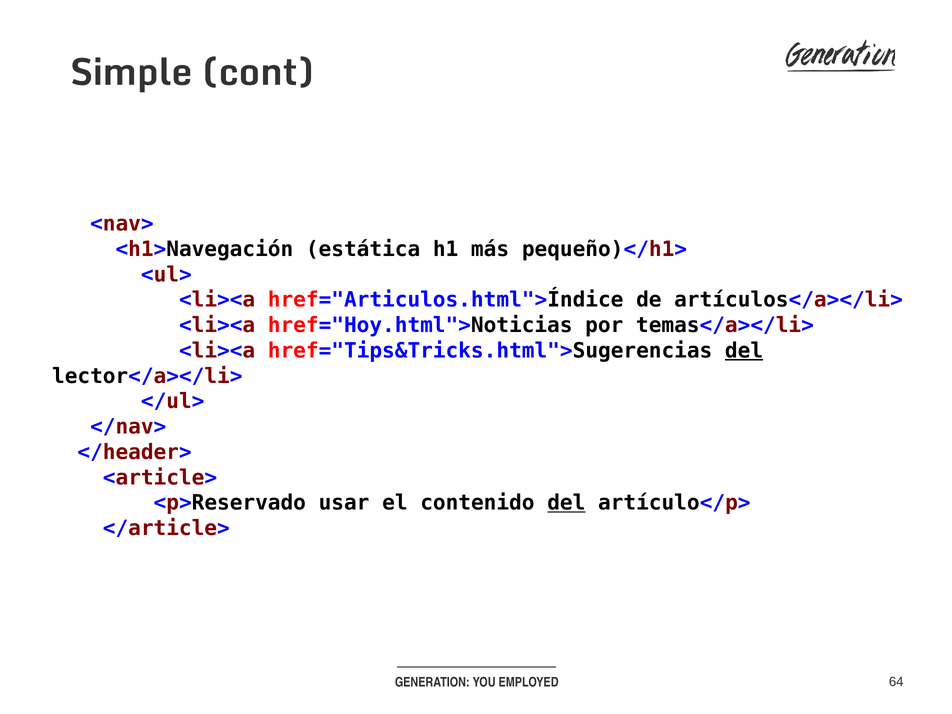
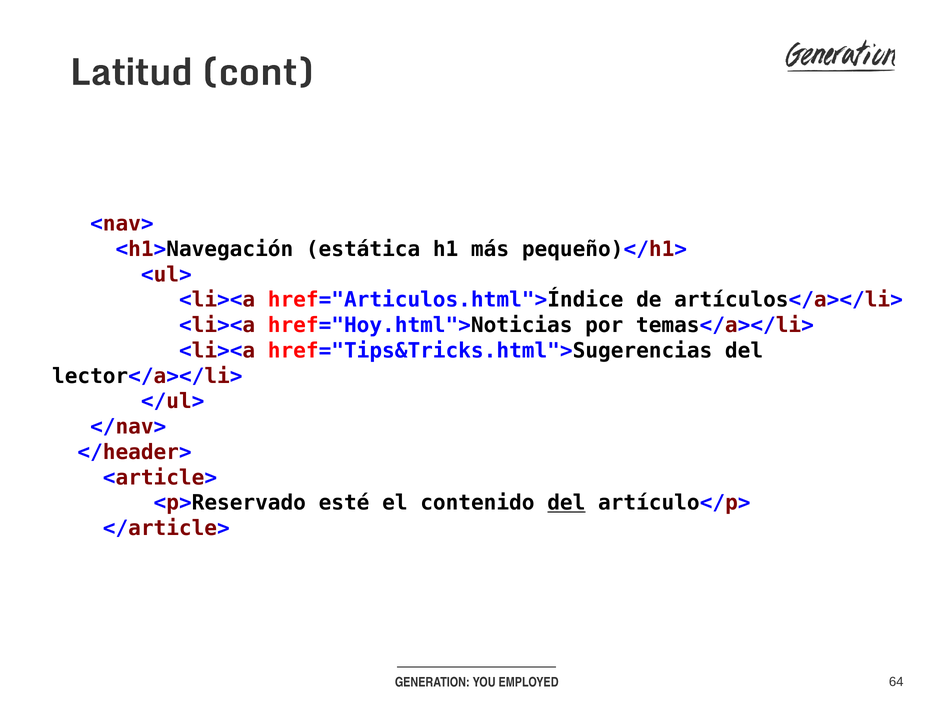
Simple: Simple -> Latitud (131, 73)
del underline: present -> none (744, 351)
usar: usar -> esté (344, 503)
